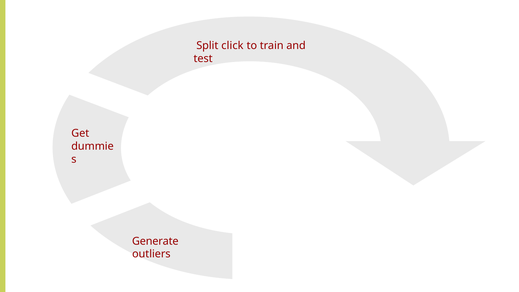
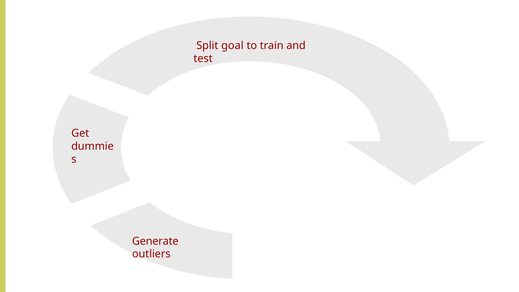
click: click -> goal (232, 45)
